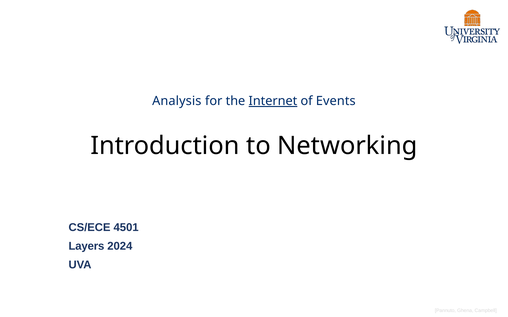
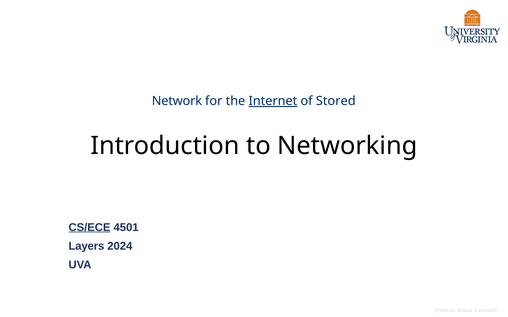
Analysis: Analysis -> Network (177, 101)
Events: Events -> Stored (336, 101)
CS/ECE underline: none -> present (90, 228)
